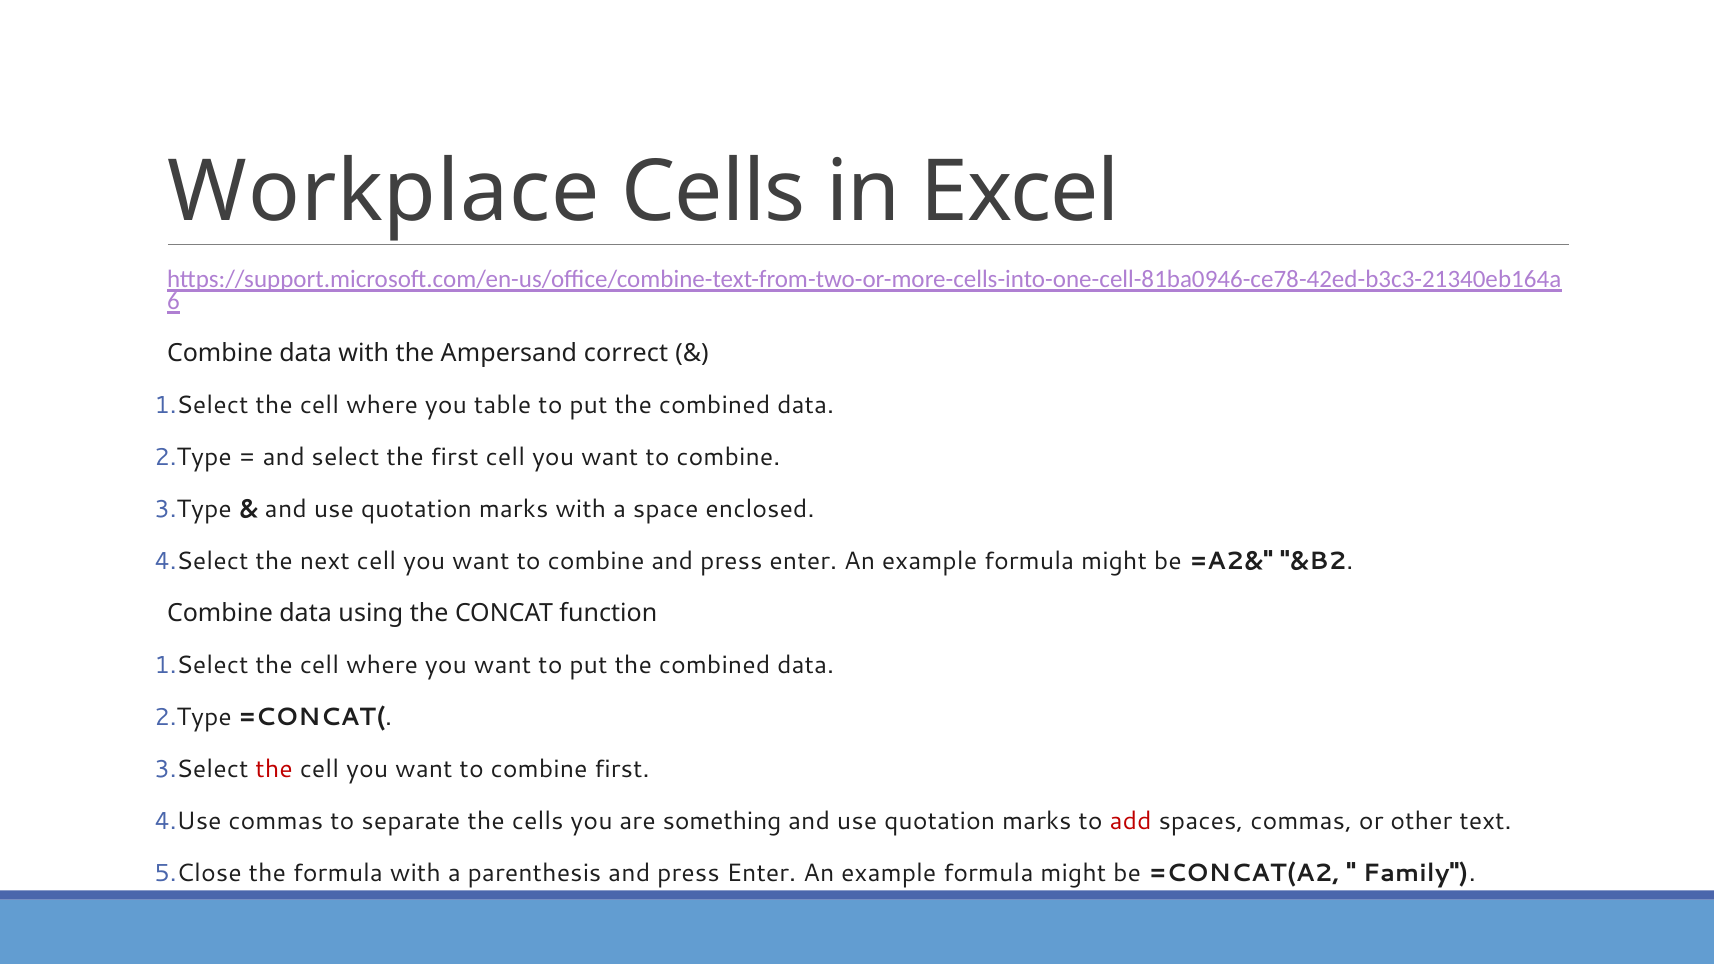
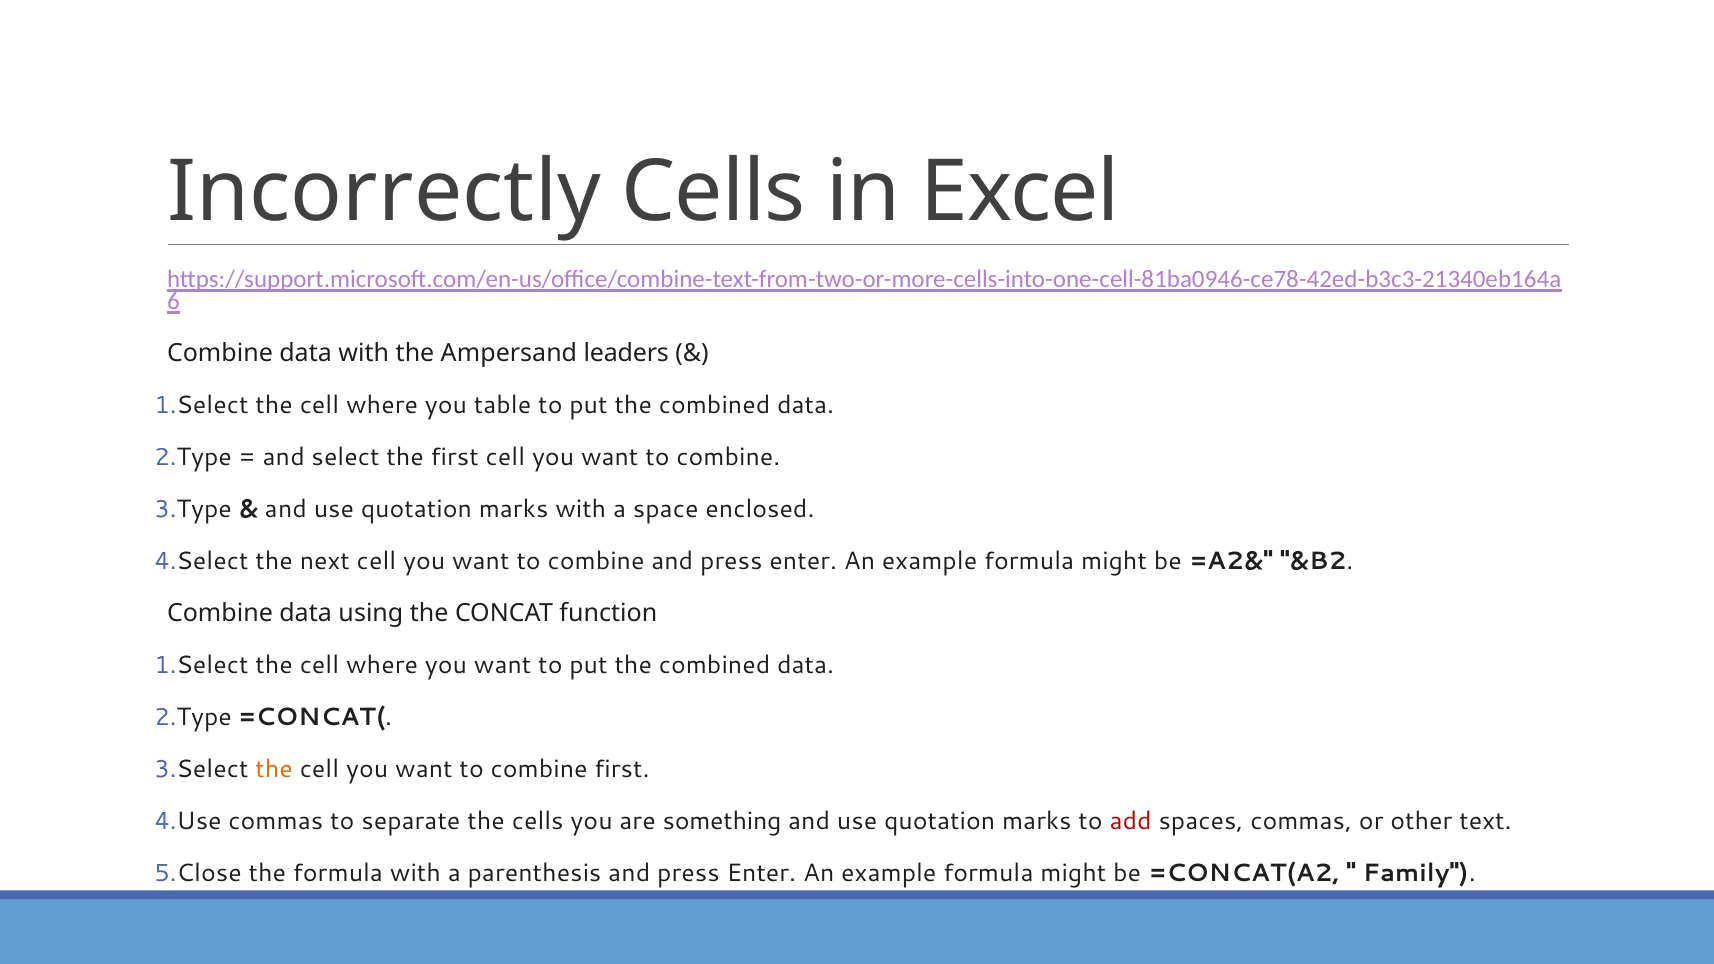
Workplace: Workplace -> Incorrectly (384, 192)
correct: correct -> leaders (626, 354)
the colour: red -> orange (274, 770)
